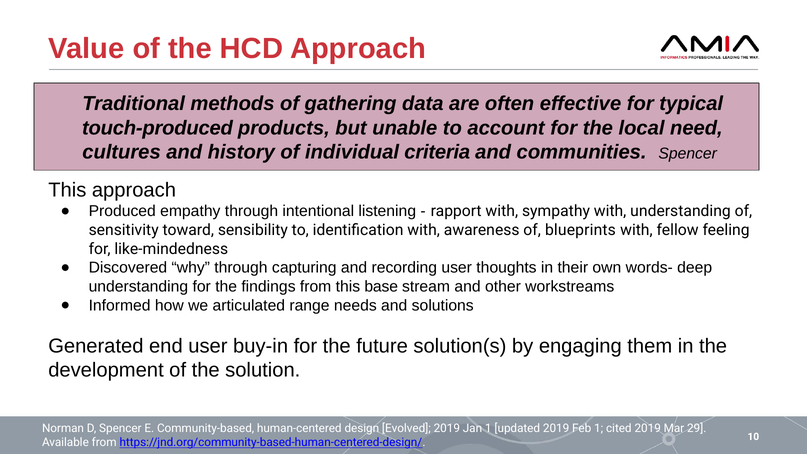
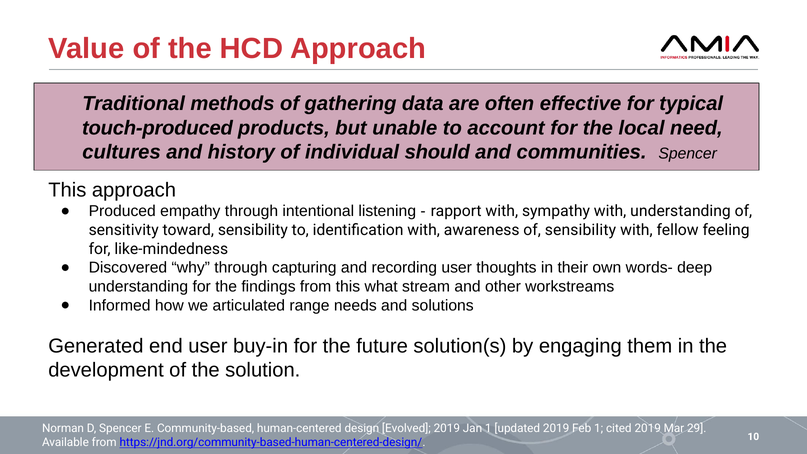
criteria: criteria -> should (437, 152)
of blueprints: blueprints -> sensibility (580, 230)
base: base -> what (381, 287)
